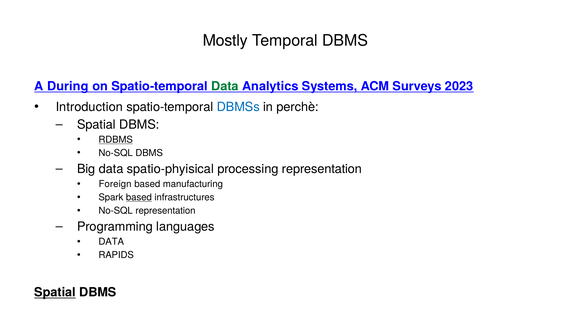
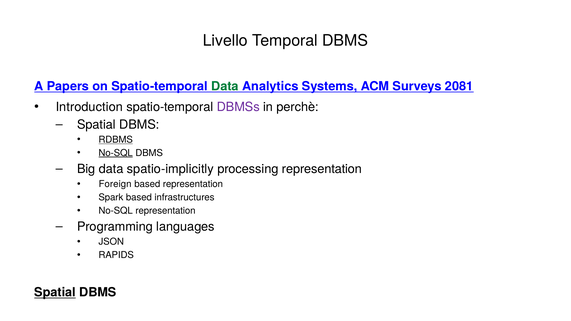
Mostly: Mostly -> Livello (225, 41)
During: During -> Papers (68, 86)
2023: 2023 -> 2081 (459, 86)
DBMSs colour: blue -> purple (238, 107)
No-SQL underline: none -> present (116, 153)
spatio-phyisical: spatio-phyisical -> spatio-implicitly (170, 169)
based manufacturing: manufacturing -> representation (193, 184)
based underline: present -> none (139, 198)
DATA: DATA -> JSON (111, 242)
